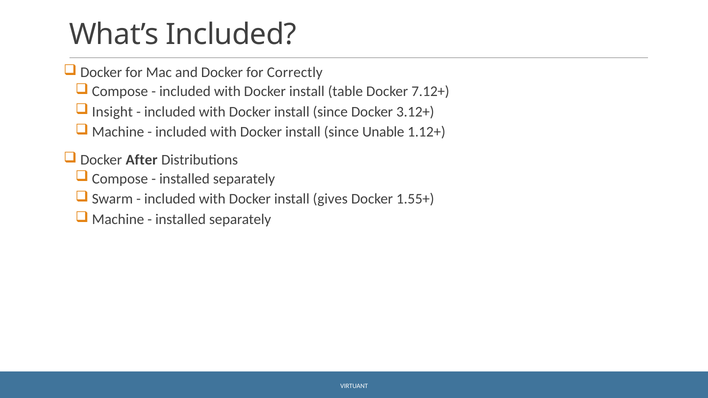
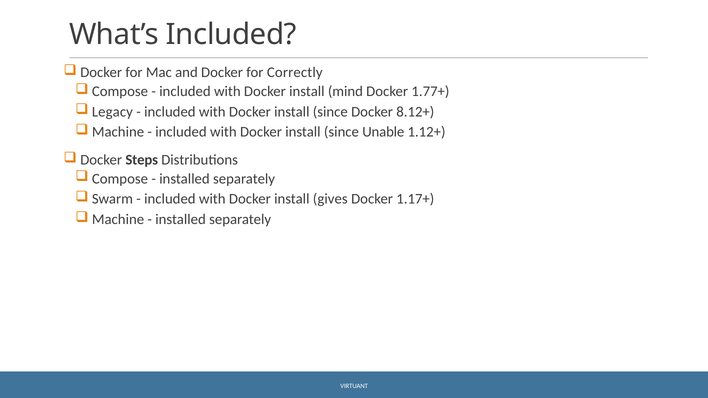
table: table -> mind (345, 91)
7.12+: 7.12+ -> 1.77+ (430, 91)
Insight: Insight -> Legacy (112, 112)
3.12+: 3.12+ -> 8.12+ (415, 112)
After: After -> Steps (142, 160)
1.55+: 1.55+ -> 1.17+ (415, 199)
